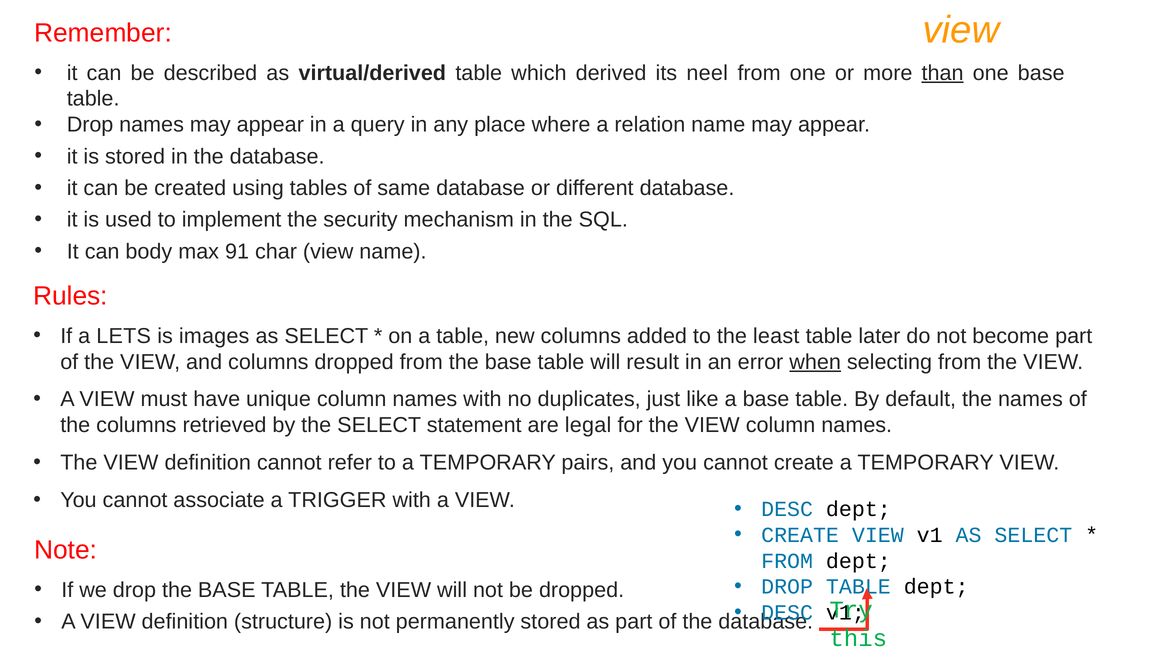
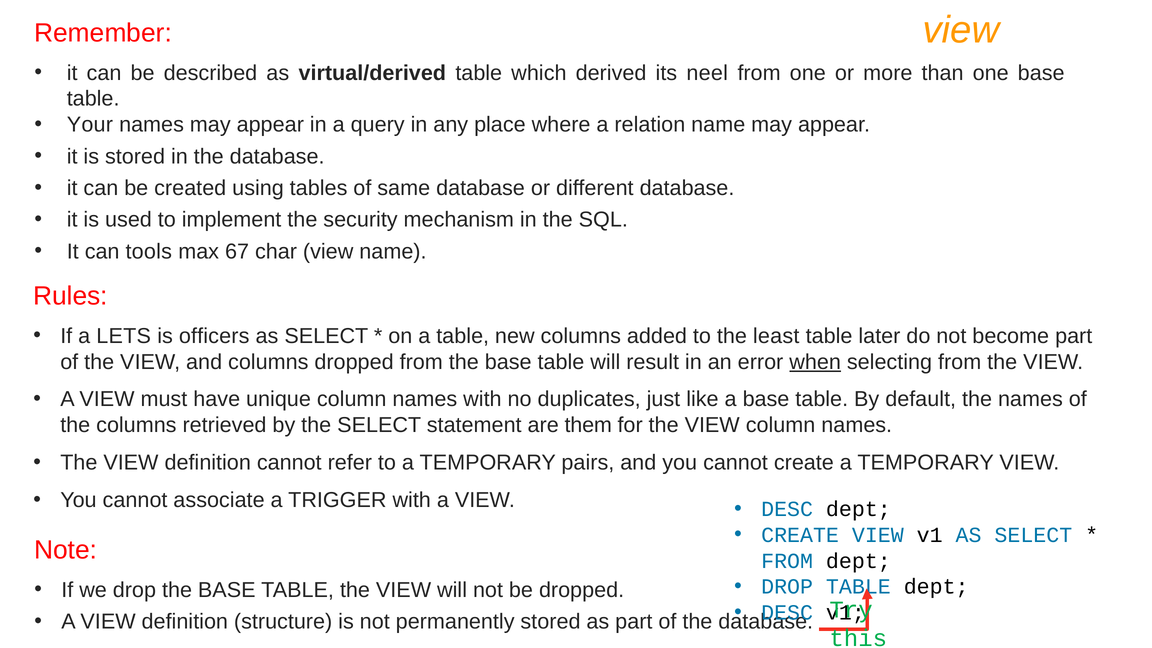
than underline: present -> none (943, 73)
Drop: Drop -> Your (90, 125)
body: body -> tools (149, 251)
91: 91 -> 67 (237, 251)
images: images -> officers (214, 336)
legal: legal -> them (588, 425)
